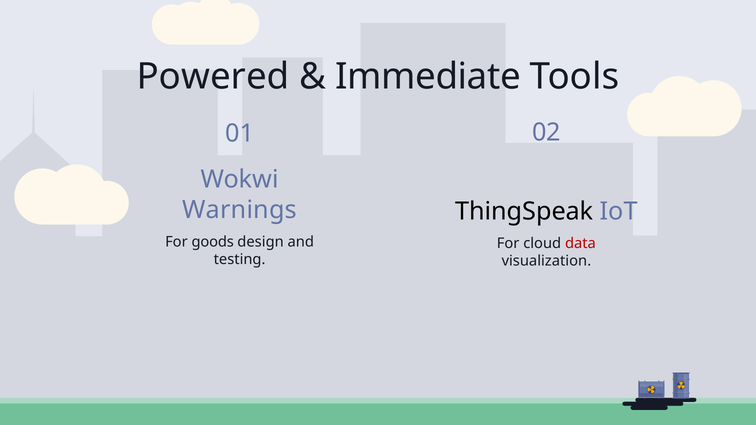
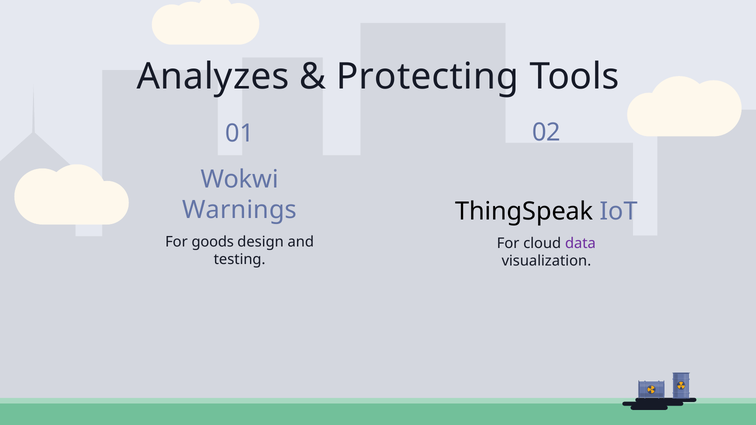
Powered: Powered -> Analyzes (213, 77)
Immediate: Immediate -> Protecting (428, 77)
data colour: red -> purple (580, 244)
